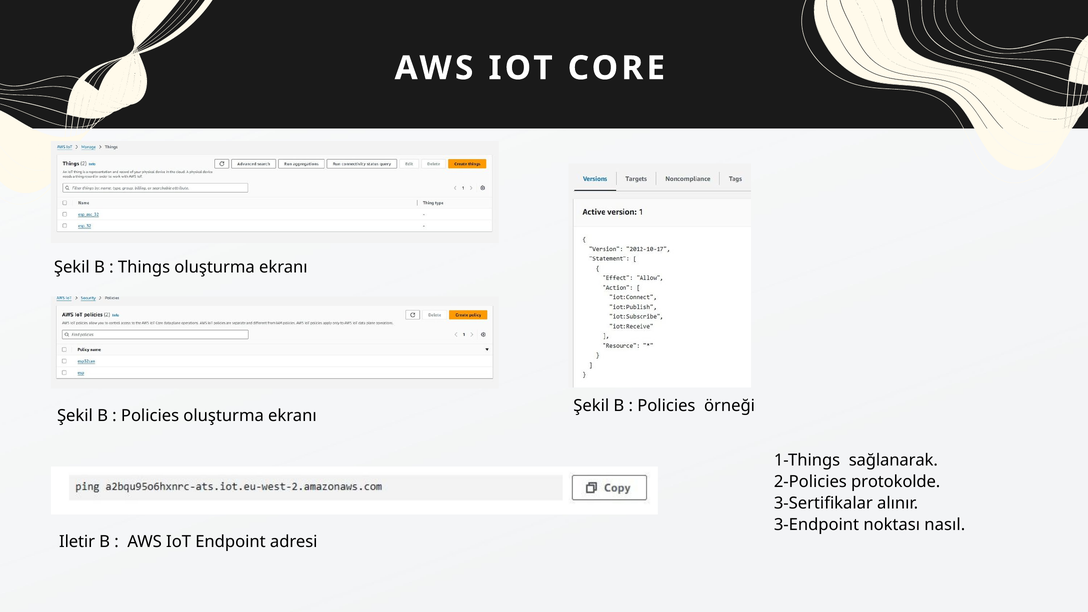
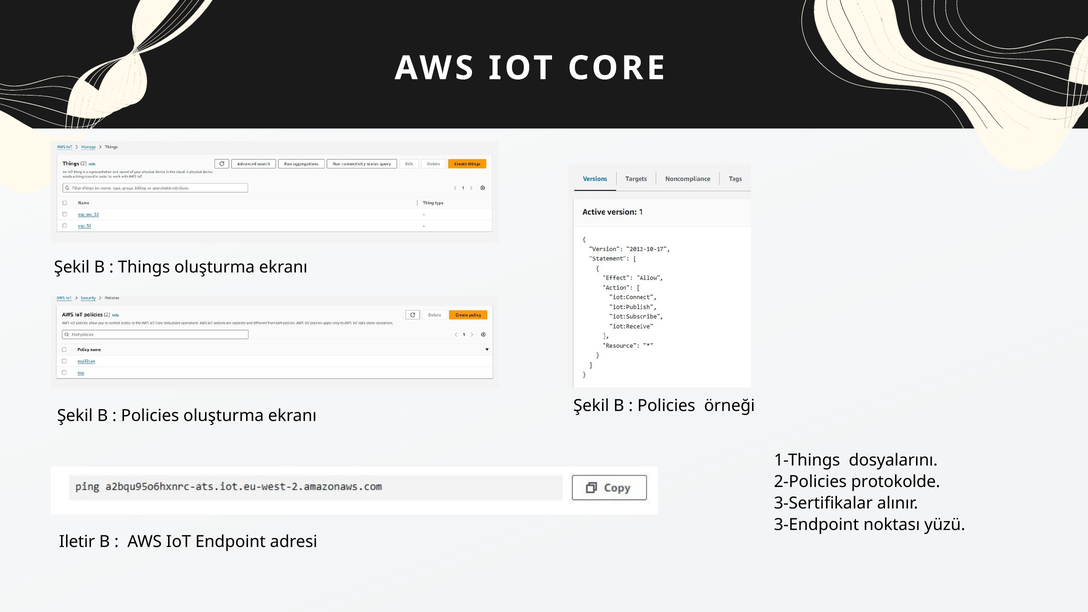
sağlanarak: sağlanarak -> dosyalarını (893, 460)
nasıl: nasıl -> yüzü (945, 525)
